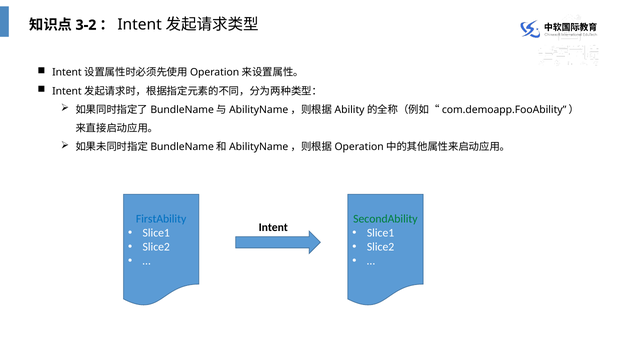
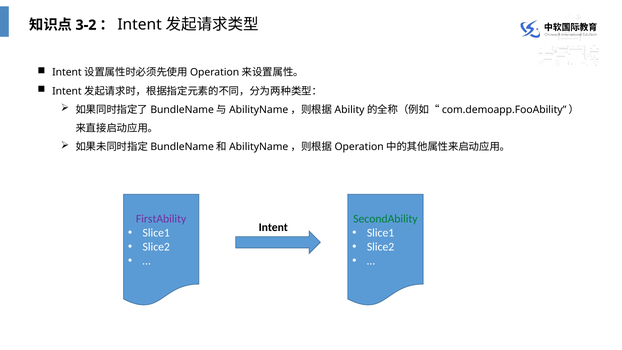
FirstAbility colour: blue -> purple (161, 219)
